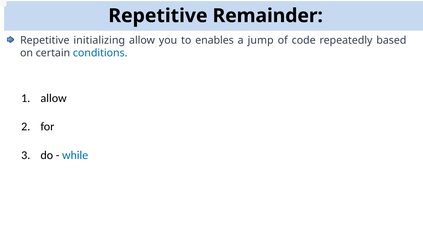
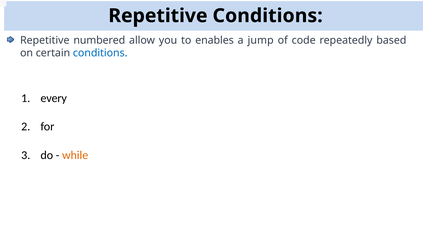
Repetitive Remainder: Remainder -> Conditions (268, 16)
initializing: initializing -> numbered (99, 40)
allow: allow -> every (54, 98)
while colour: blue -> orange (75, 155)
